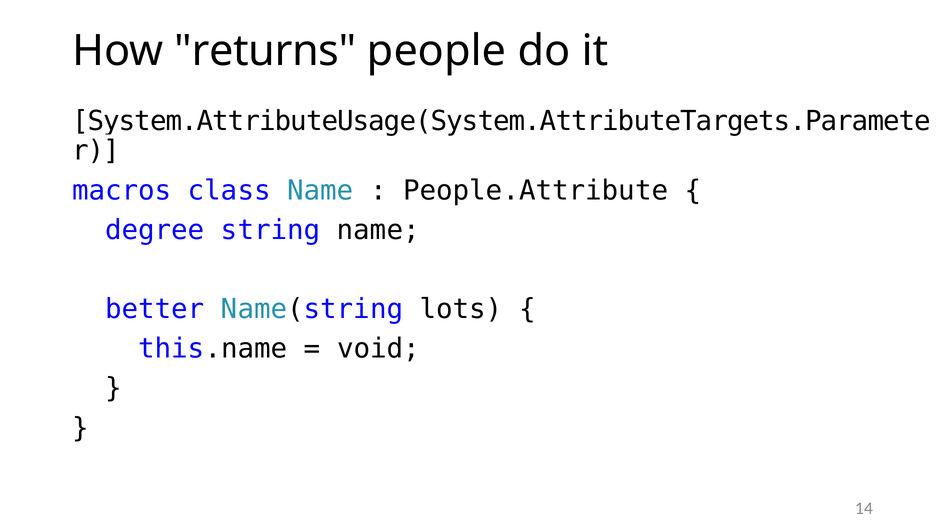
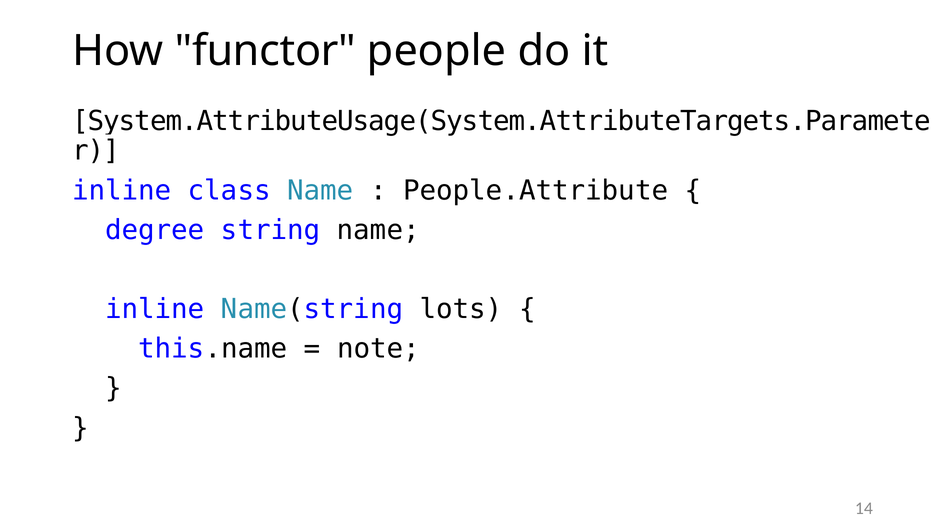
returns: returns -> functor (265, 51)
macros: macros -> inline (122, 190)
better: better -> inline (155, 309)
void: void -> note (378, 348)
